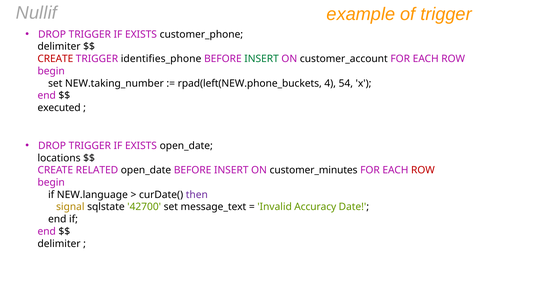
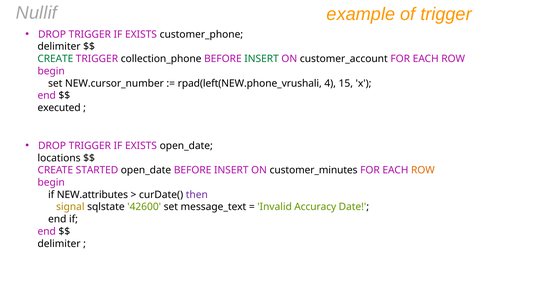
CREATE colour: red -> green (55, 59)
identifies_phone: identifies_phone -> collection_phone (161, 59)
NEW.taking_number: NEW.taking_number -> NEW.cursor_number (114, 83)
rpad(left(NEW.phone_buckets: rpad(left(NEW.phone_buckets -> rpad(left(NEW.phone_vrushali (250, 83)
54: 54 -> 15 (346, 83)
RELATED: RELATED -> STARTED (97, 170)
ROW colour: red -> orange (423, 170)
NEW.language: NEW.language -> NEW.attributes (92, 195)
42700: 42700 -> 42600 (144, 207)
